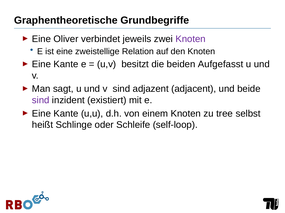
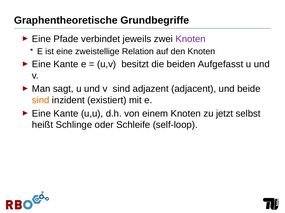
Oliver: Oliver -> Pfade (66, 39)
sind colour: purple -> orange (41, 101)
tree: tree -> jetzt (225, 114)
